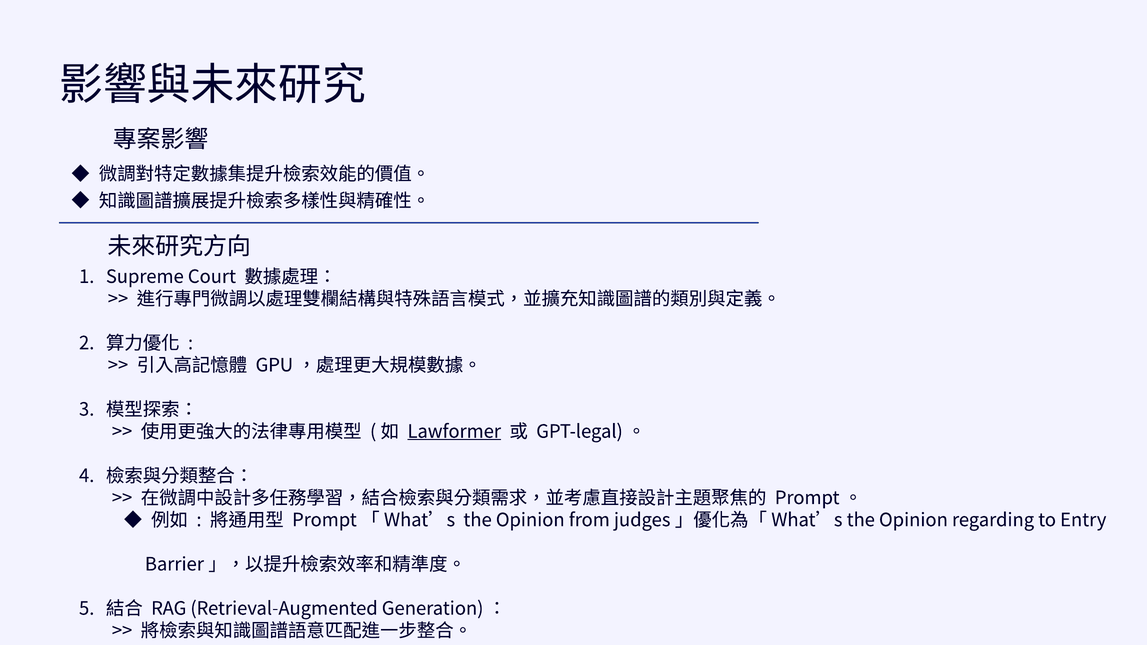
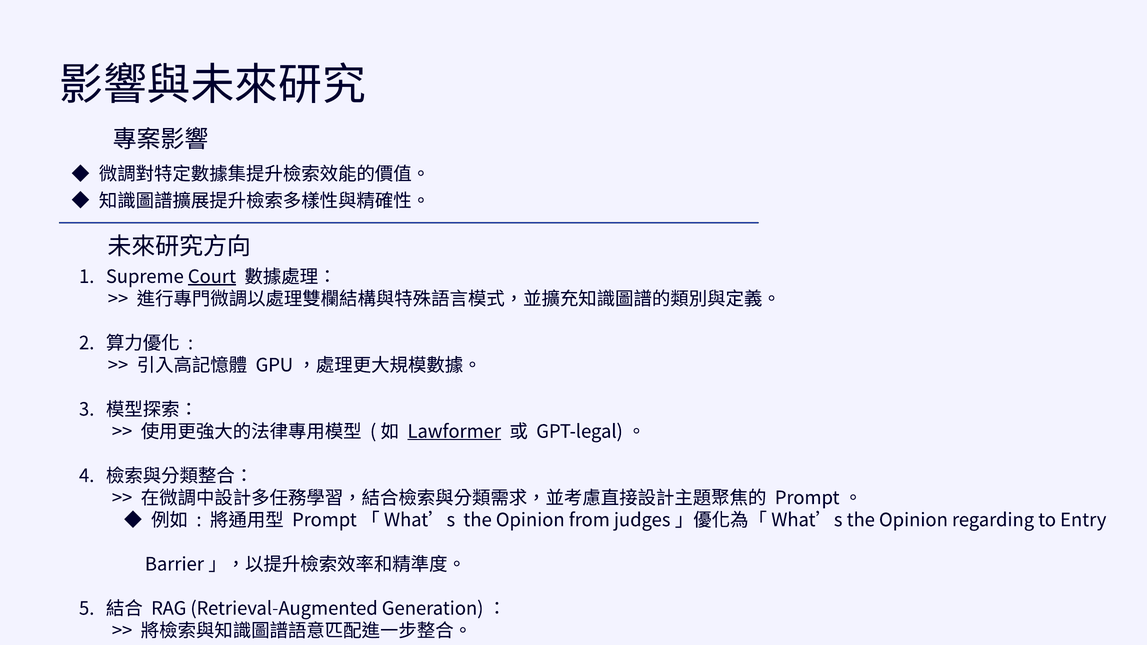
Court underline: none -> present (212, 277)
